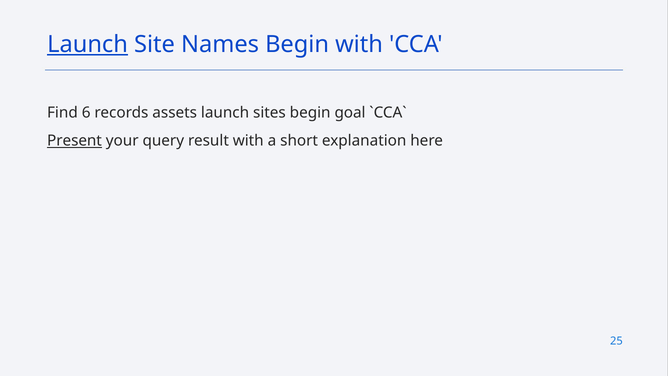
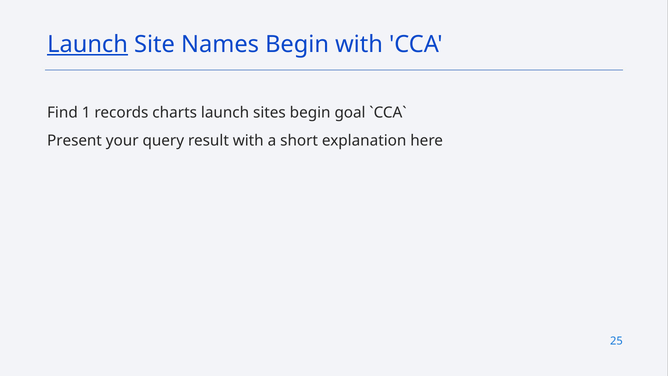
6: 6 -> 1 (86, 113)
assets: assets -> charts (175, 113)
Present underline: present -> none (74, 141)
